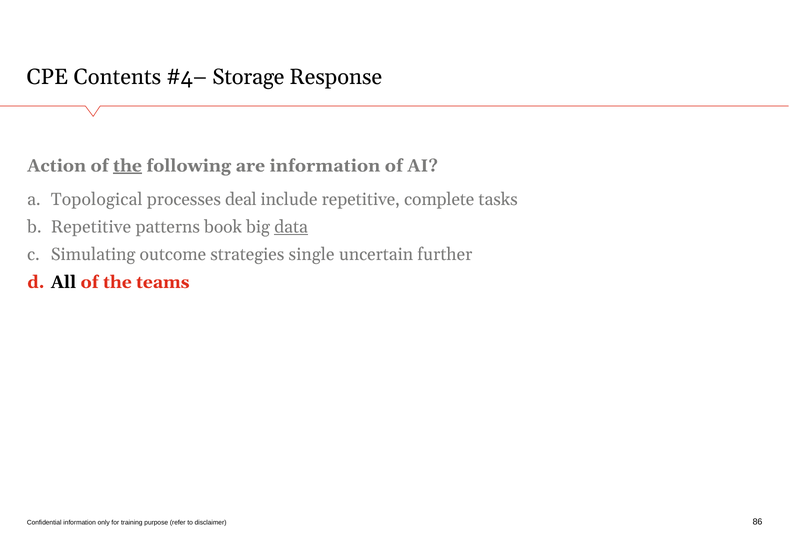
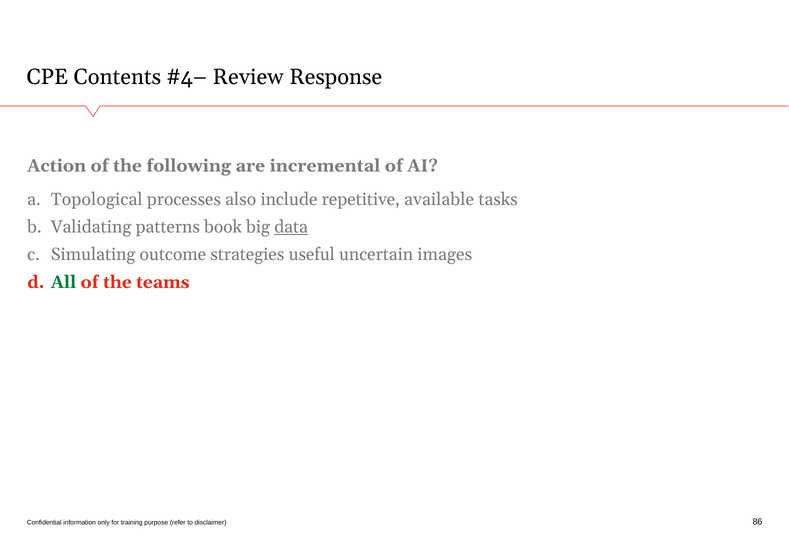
Storage: Storage -> Review (248, 77)
the underline: present -> none (127, 166)
are information: information -> incremental (325, 166)
deal: deal -> also (241, 200)
complete: complete -> available (439, 200)
Repetitive: Repetitive -> Validating (91, 227)
single: single -> useful (312, 255)
further: further -> images (445, 255)
All colour: black -> green (63, 282)
